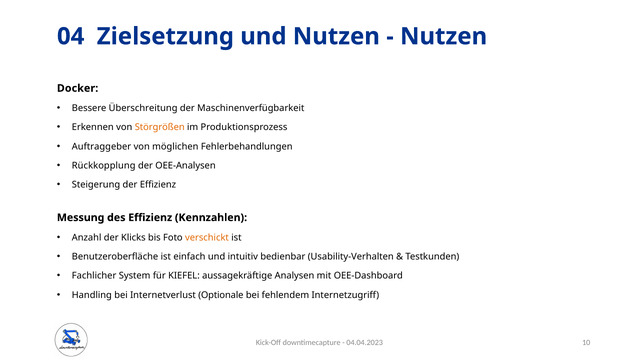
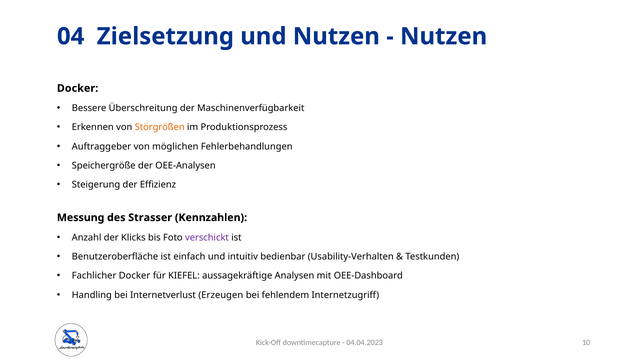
Rückkopplung: Rückkopplung -> Speichergröße (104, 166)
des Effizienz: Effizienz -> Strasser (150, 218)
verschickt colour: orange -> purple (207, 238)
Fachlicher System: System -> Docker (135, 276)
Optionale: Optionale -> Erzeugen (221, 295)
